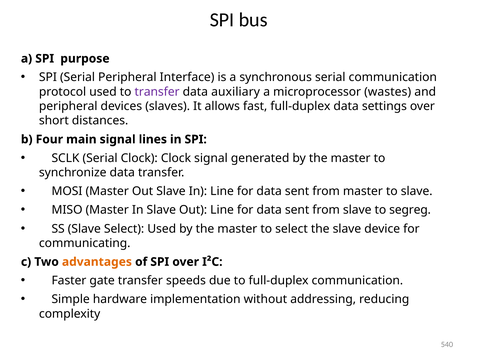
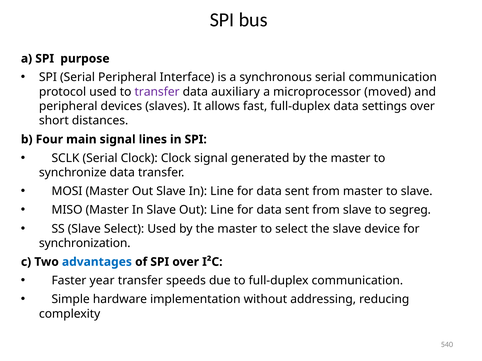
wastes: wastes -> moved (388, 92)
communicating: communicating -> synchronization (85, 243)
advantages colour: orange -> blue (97, 262)
gate: gate -> year (102, 281)
